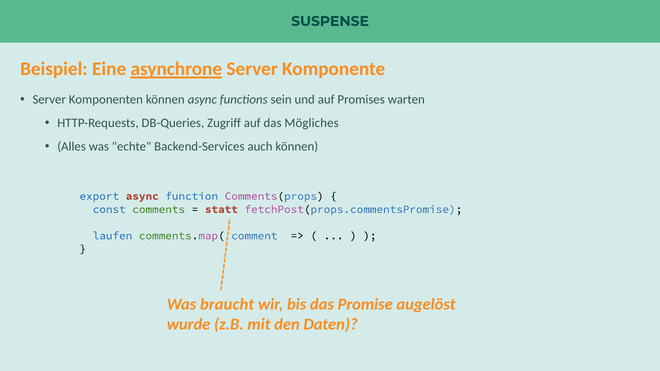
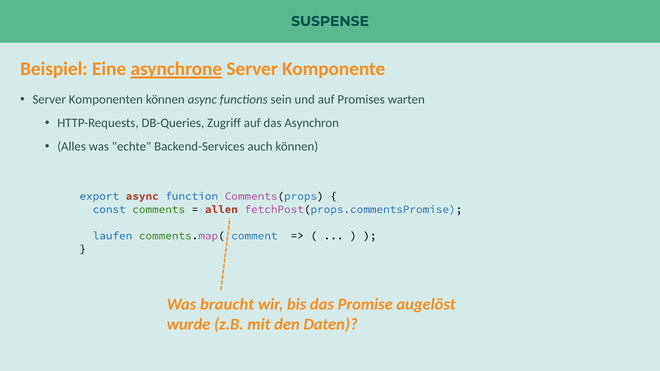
Mögliches: Mögliches -> Asynchron (312, 123)
statt: statt -> allen (221, 209)
